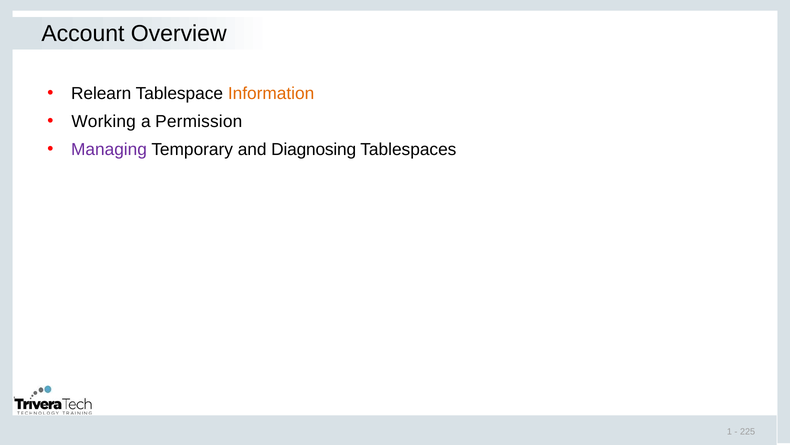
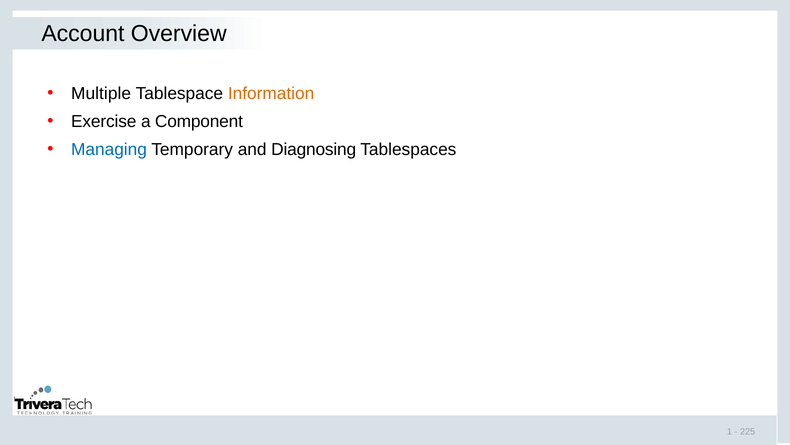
Relearn: Relearn -> Multiple (101, 93)
Working: Working -> Exercise (104, 121)
Permission: Permission -> Component (199, 121)
Managing colour: purple -> blue (109, 150)
